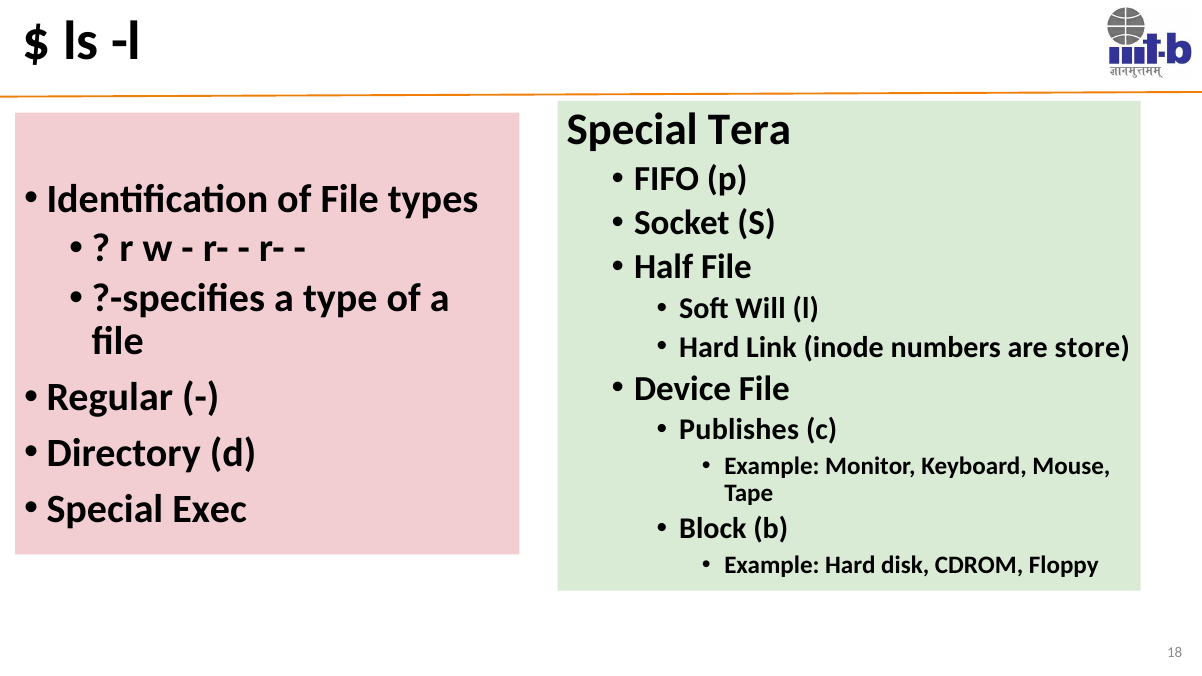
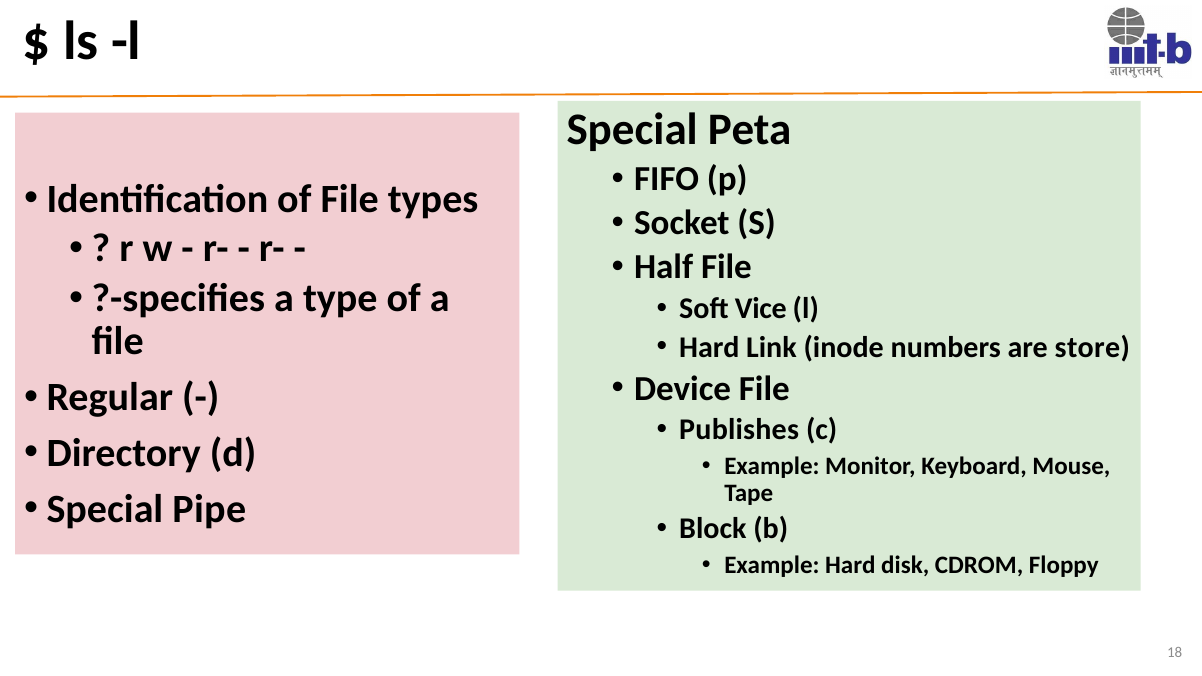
Tera: Tera -> Peta (750, 129)
Will: Will -> Vice (761, 309)
Exec: Exec -> Pipe (209, 509)
